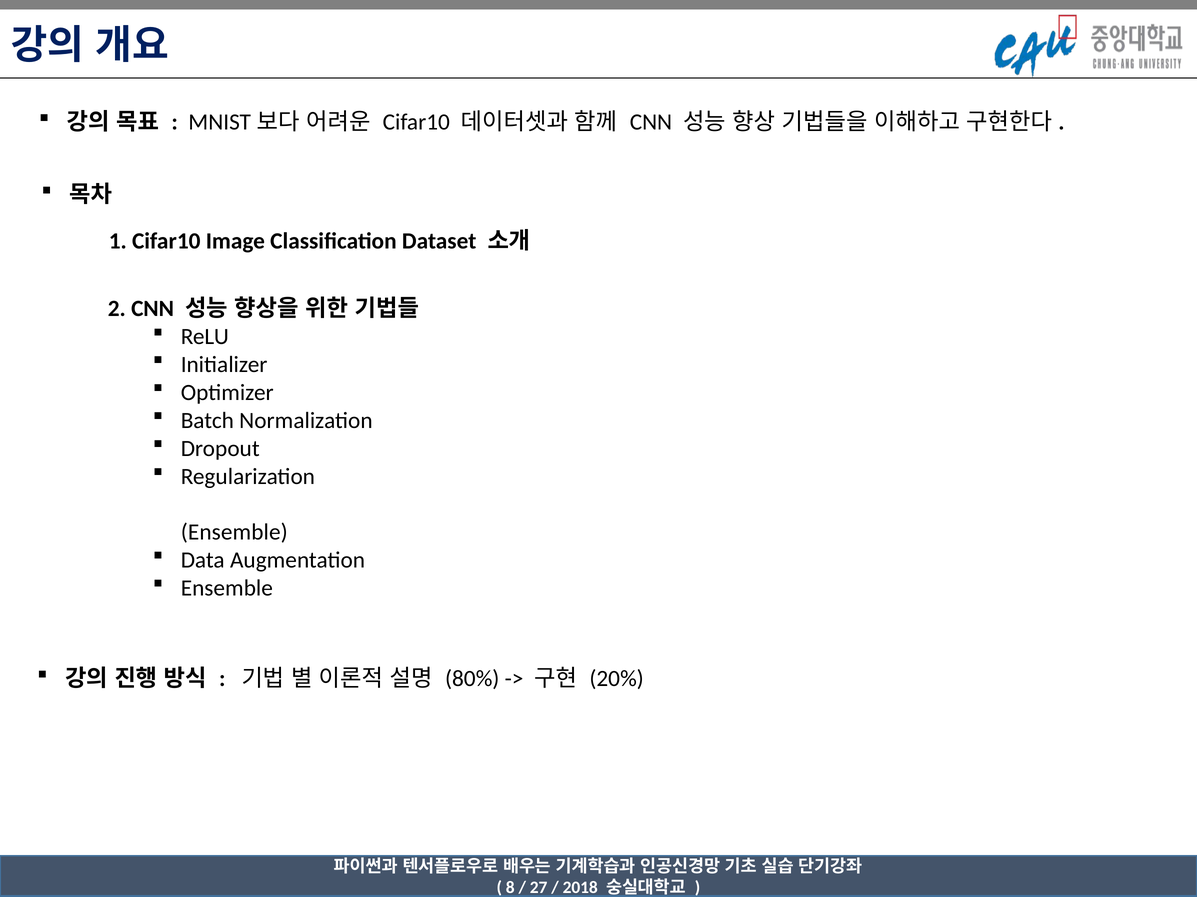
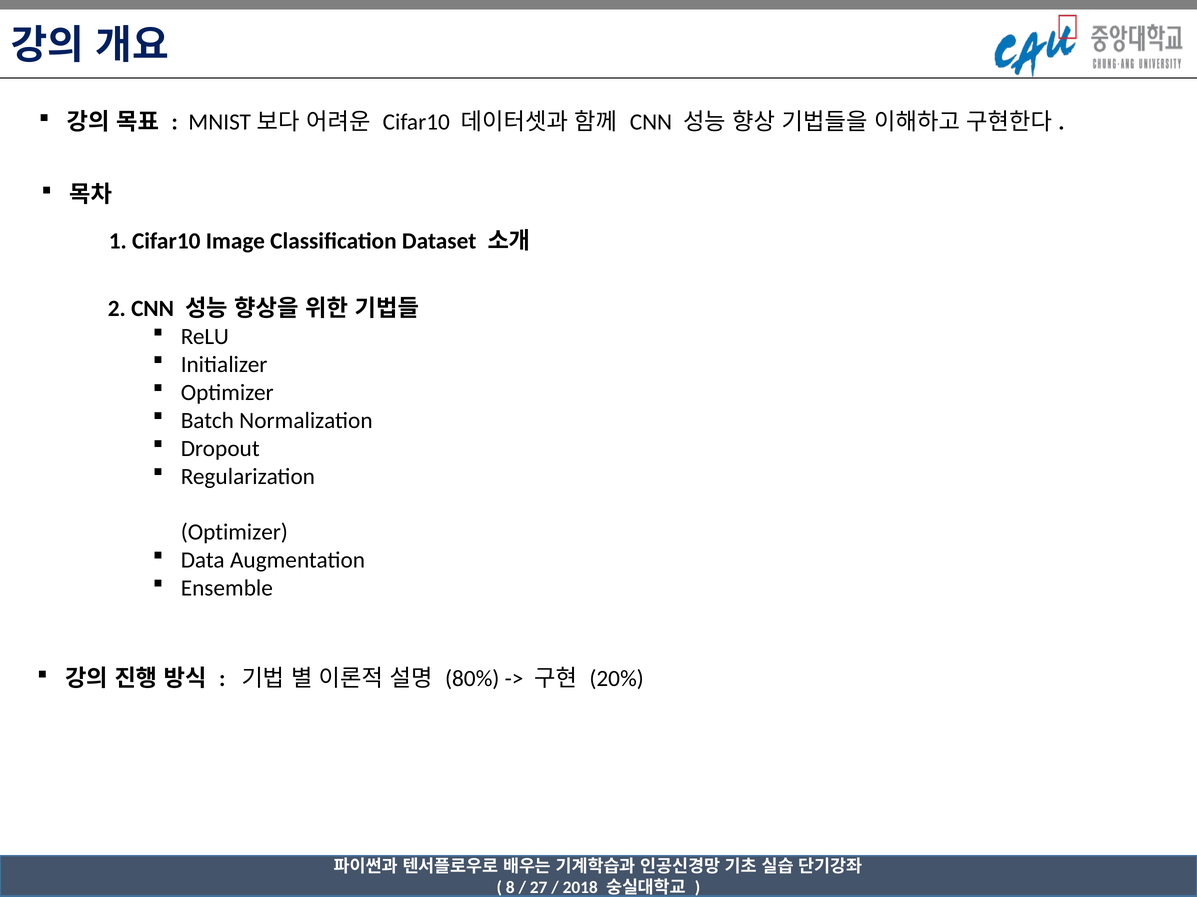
Ensemble: Ensemble -> Optimizer (234, 533)
